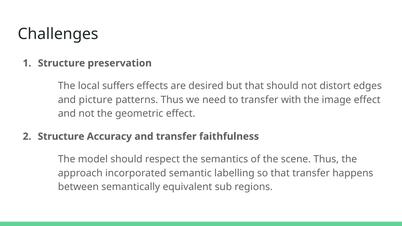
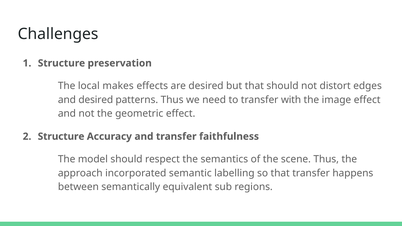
suffers: suffers -> makes (118, 86)
and picture: picture -> desired (96, 100)
